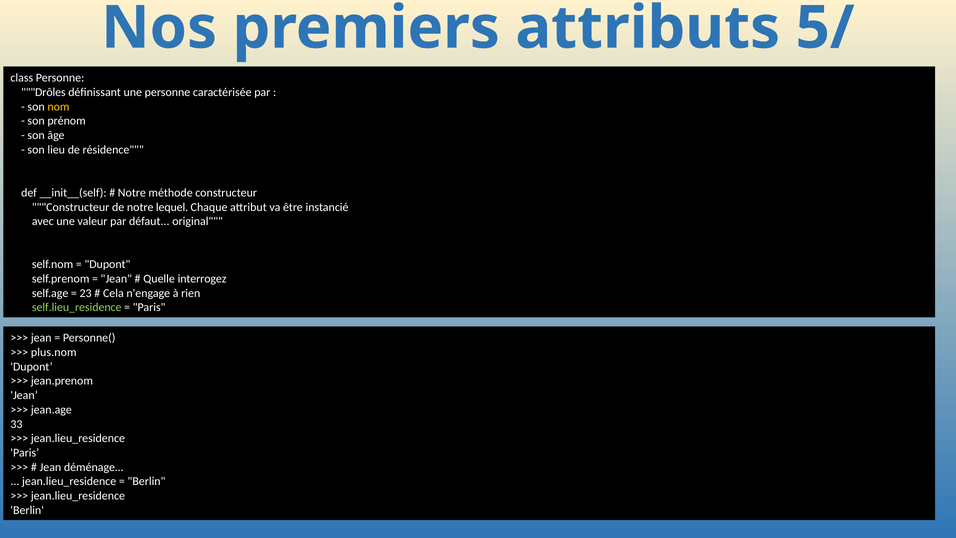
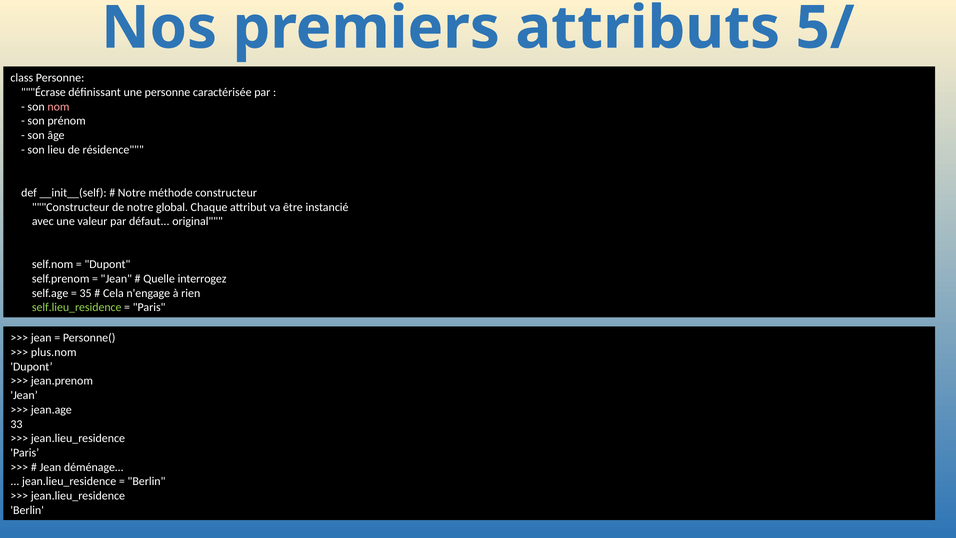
Drôles: Drôles -> Écrase (43, 92)
nom colour: yellow -> pink (58, 107)
lequel: lequel -> global (172, 207)
23: 23 -> 35 (86, 293)
